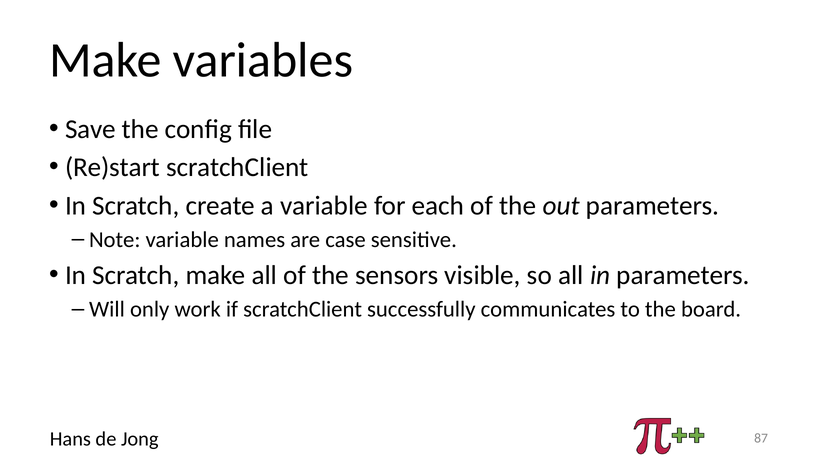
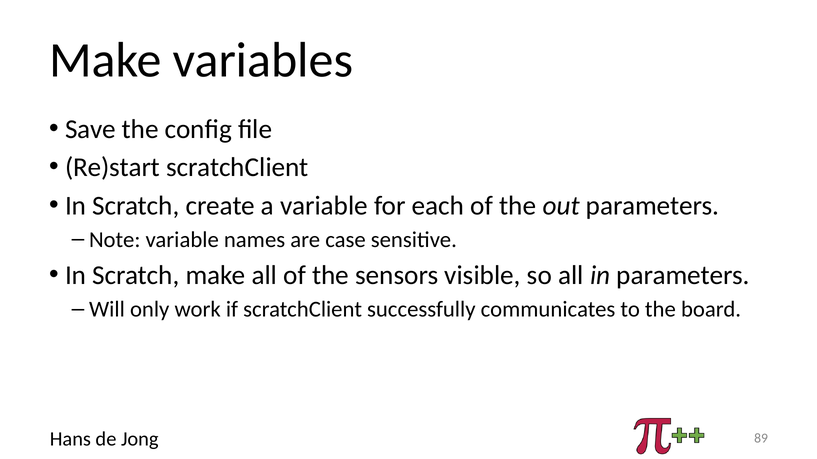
87: 87 -> 89 (761, 439)
